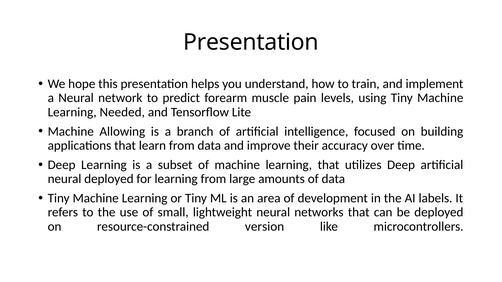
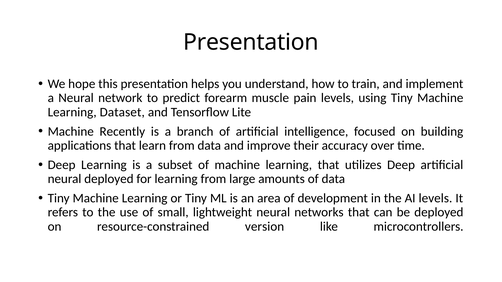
Needed: Needed -> Dataset (122, 112)
Allowing: Allowing -> Recently (122, 132)
AI labels: labels -> levels (435, 199)
